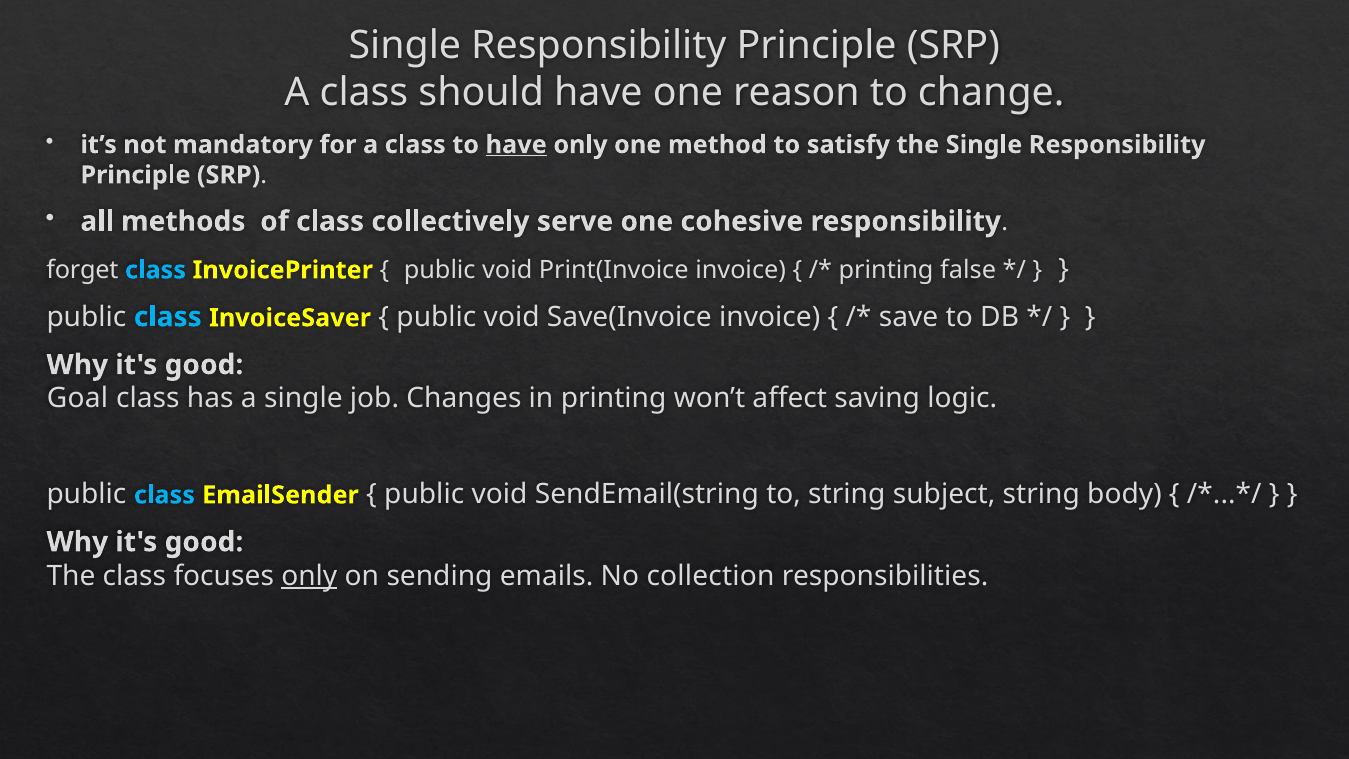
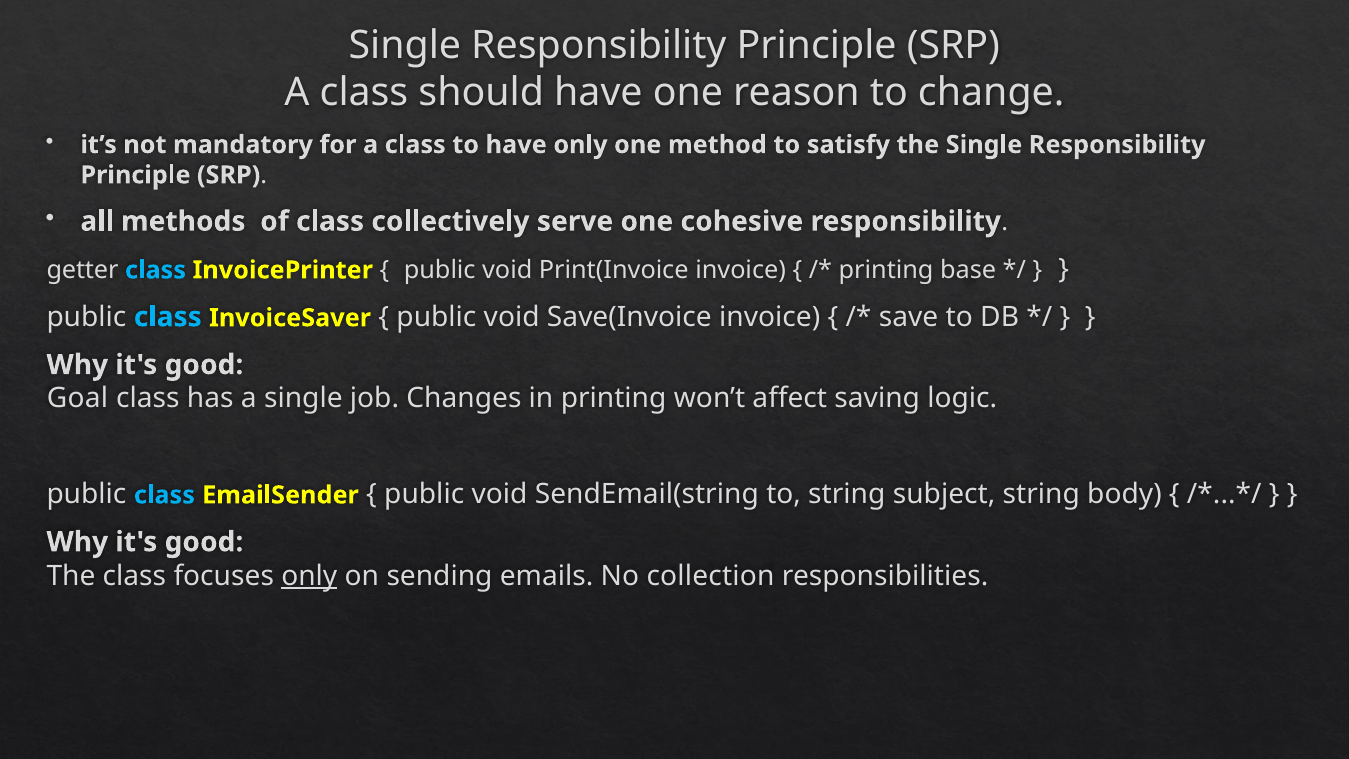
have underline: present -> none (516, 145)
forget: forget -> getter (83, 270)
false: false -> base (968, 270)
